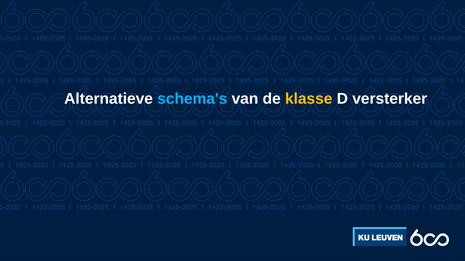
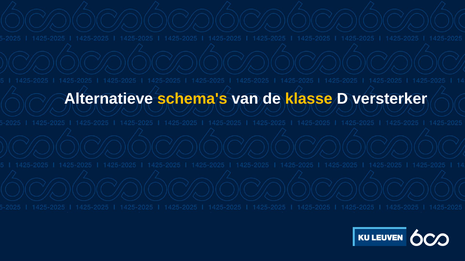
schema's colour: light blue -> yellow (192, 99)
